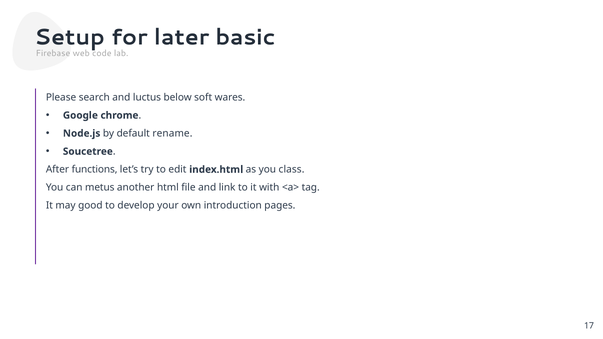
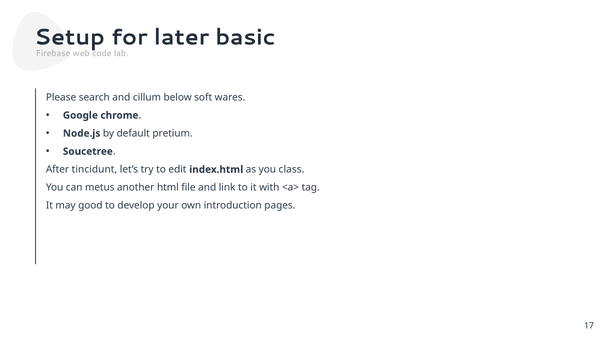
luctus: luctus -> cillum (147, 97)
rename: rename -> pretium (173, 133)
functions: functions -> tincidunt (94, 170)
